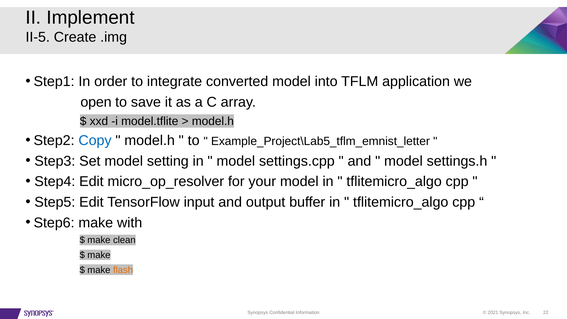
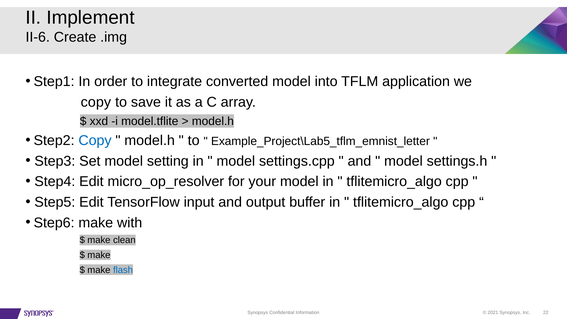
II-5: II-5 -> II-6 (38, 37)
open: open -> copy (96, 102)
flash colour: orange -> blue (123, 270)
